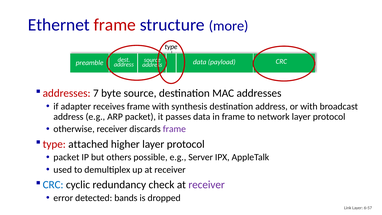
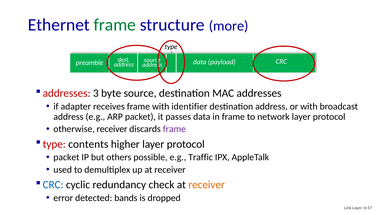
frame colour: red -> green (115, 25)
7: 7 -> 3 (96, 93)
synthesis: synthesis -> identifier (189, 106)
attached: attached -> contents (88, 144)
Server: Server -> Traffic (201, 157)
receiver colour: purple -> orange (207, 185)
